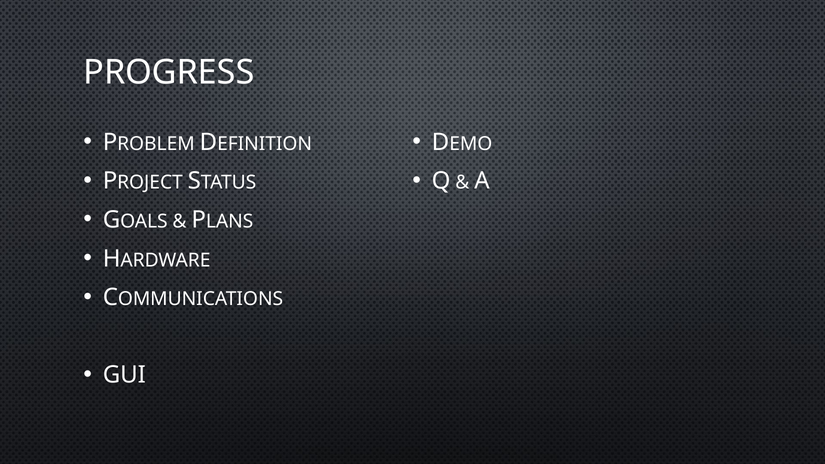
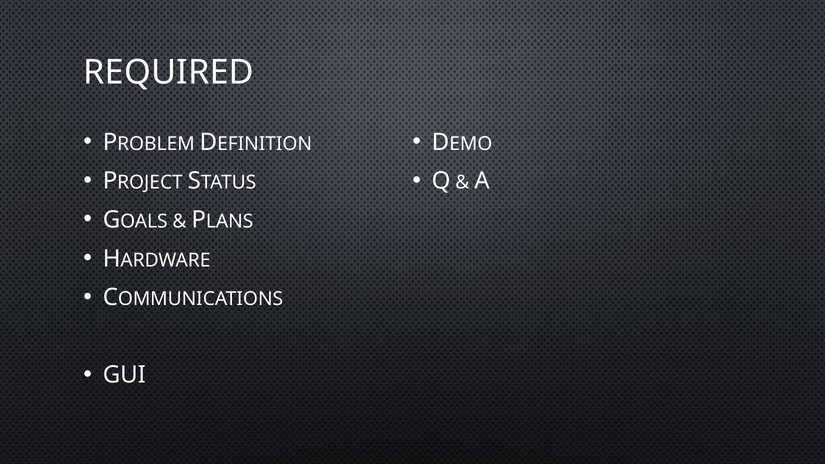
PROGRESS: PROGRESS -> REQUIRED (169, 73)
